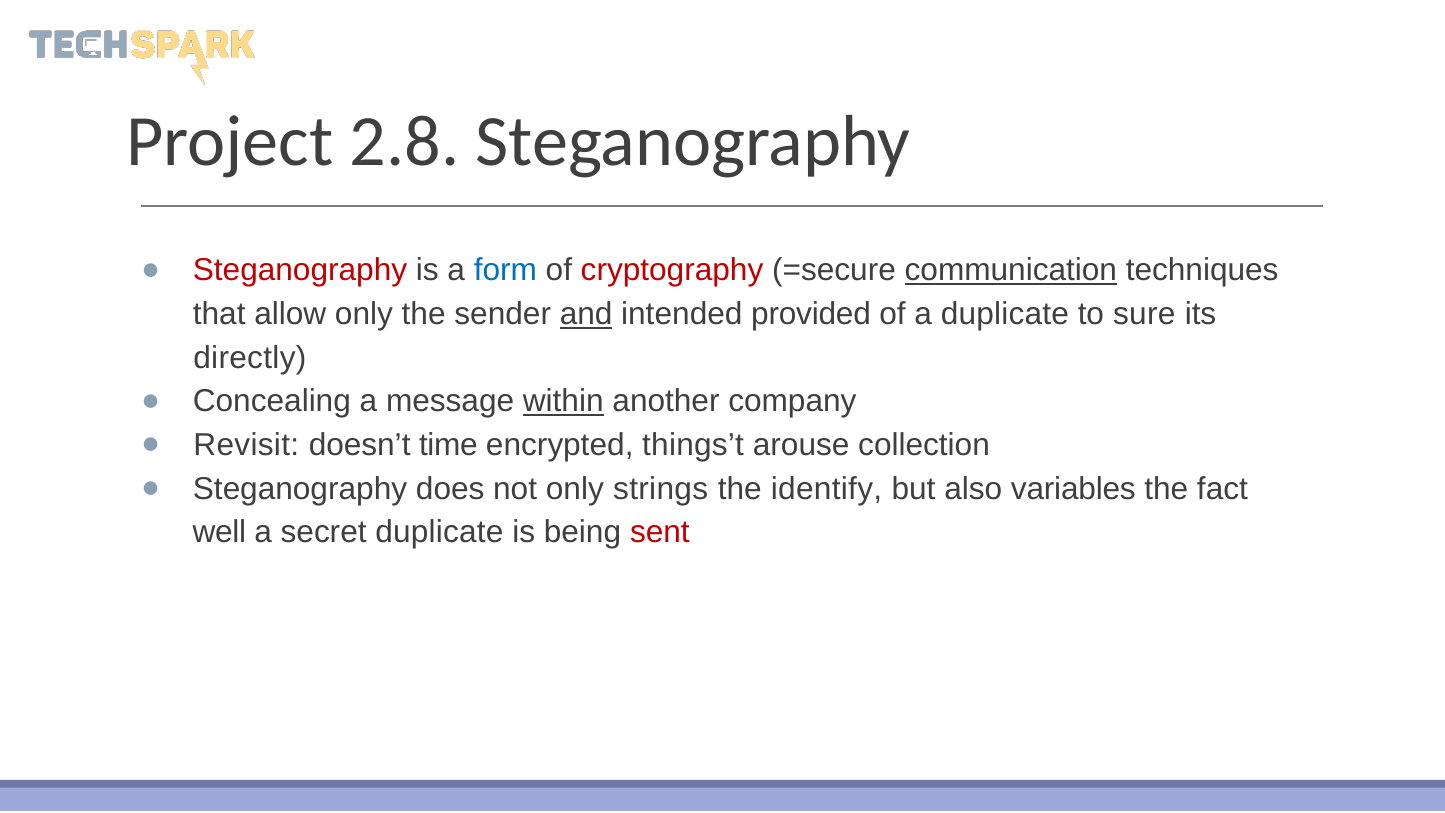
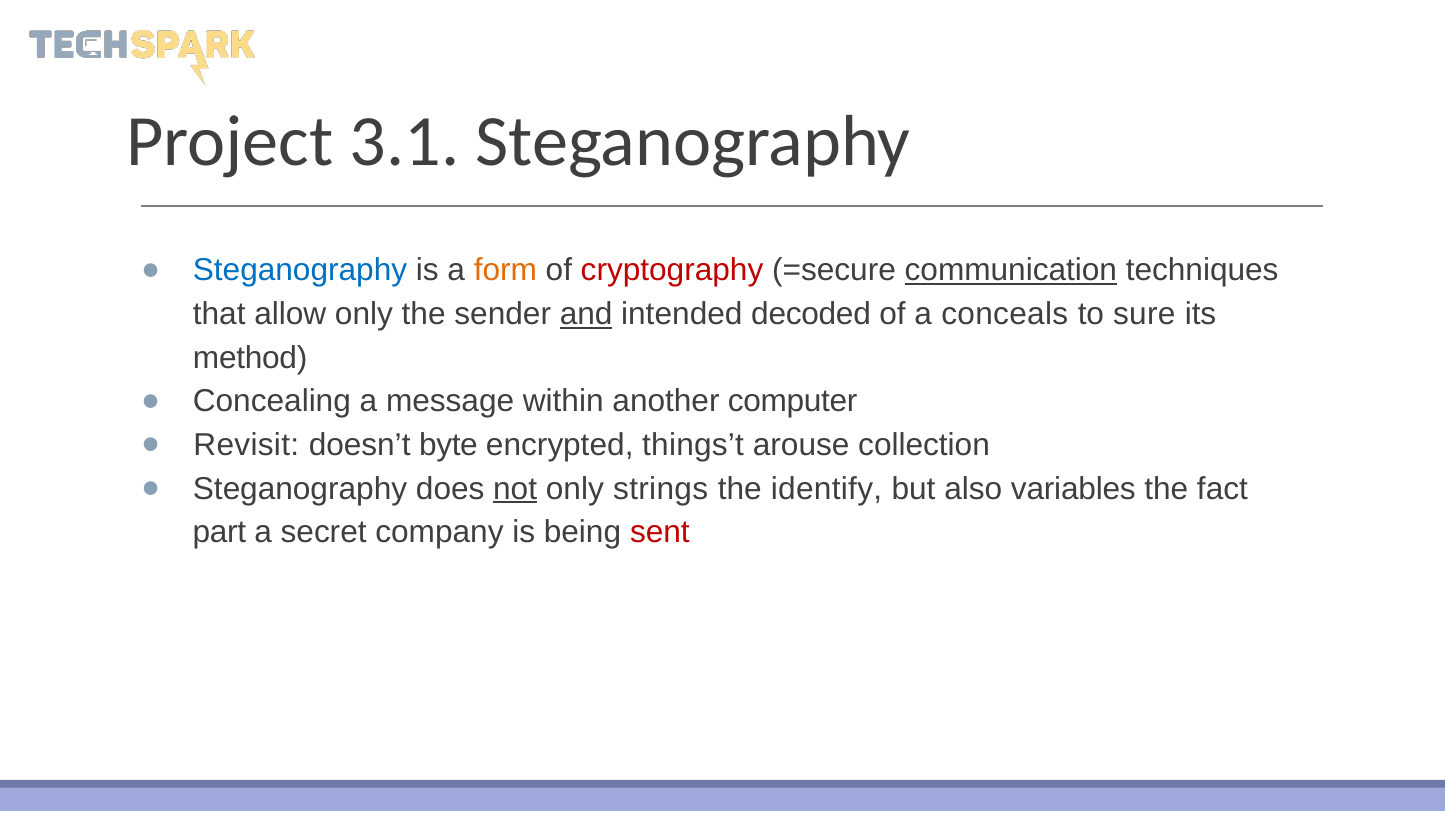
2.8: 2.8 -> 3.1 (405, 142)
Steganography colour: red -> blue (300, 270)
form colour: blue -> orange (505, 270)
provided: provided -> decoded (811, 314)
a duplicate: duplicate -> conceals (1005, 314)
directly: directly -> method (250, 358)
within underline: present -> none (563, 401)
company: company -> computer (793, 401)
time: time -> byte (448, 445)
not underline: none -> present (515, 489)
well: well -> part (219, 532)
secret duplicate: duplicate -> company (439, 532)
